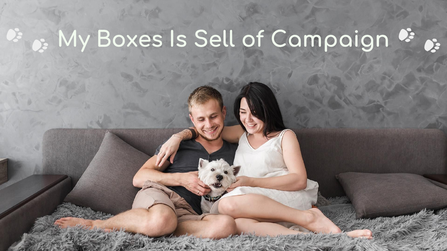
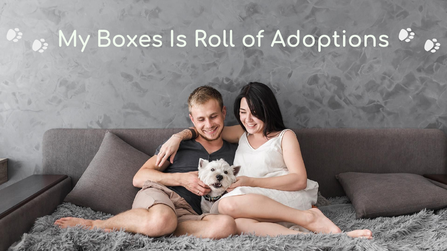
Sell: Sell -> Roll (214, 40)
Campaign: Campaign -> Adoptions (330, 40)
